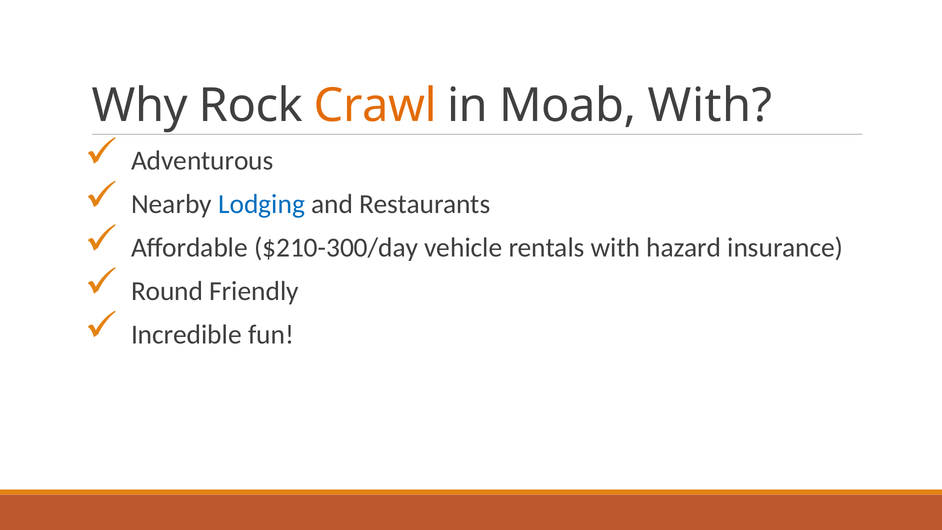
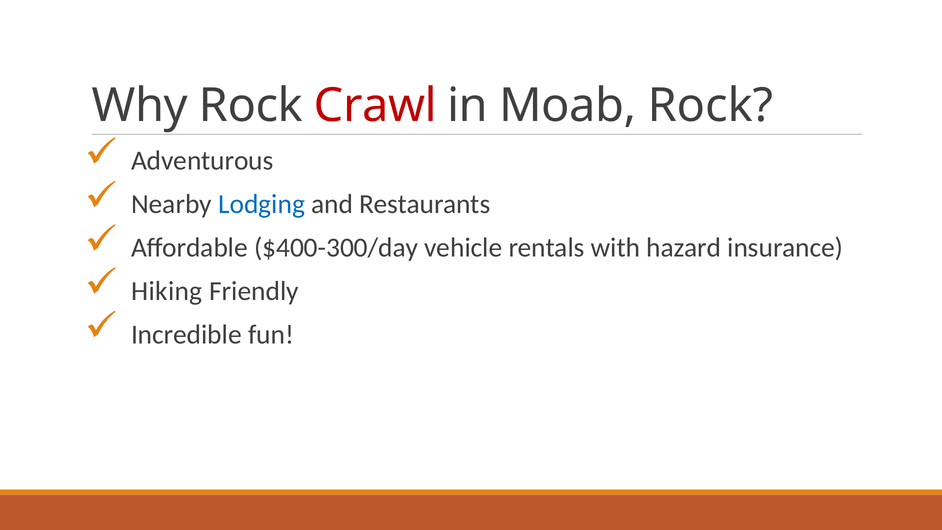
Crawl colour: orange -> red (375, 106)
Moab With: With -> Rock (710, 106)
$210-300/day: $210-300/day -> $400-300/day (336, 248)
Round: Round -> Hiking (167, 291)
